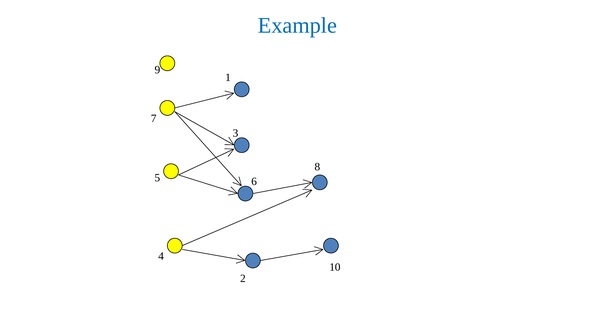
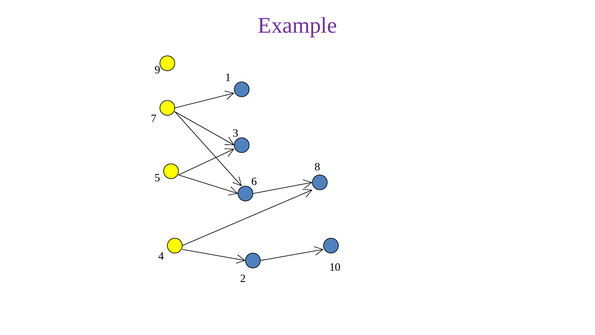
Example colour: blue -> purple (297, 25)
